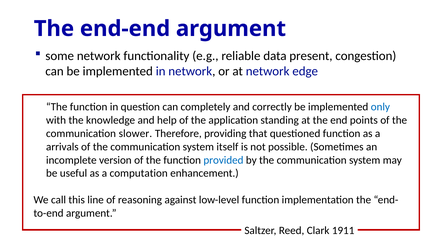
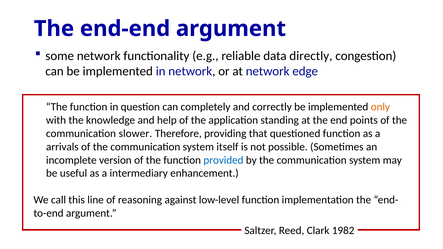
present: present -> directly (311, 56)
only colour: blue -> orange (380, 107)
computation: computation -> intermediary (139, 173)
1911: 1911 -> 1982 (343, 231)
